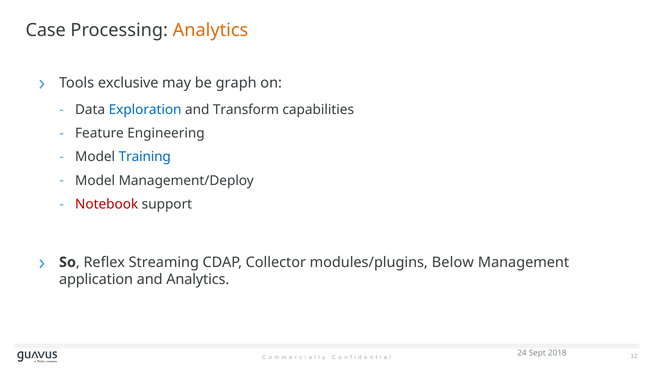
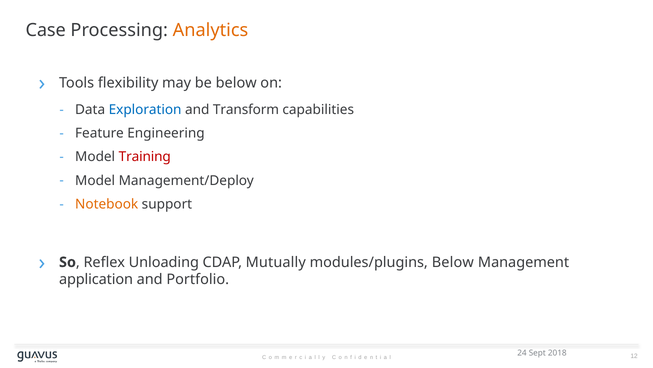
exclusive: exclusive -> flexibility (128, 83)
be graph: graph -> below (236, 83)
Training colour: blue -> red (145, 157)
Notebook colour: red -> orange (107, 204)
Streaming: Streaming -> Unloading (164, 262)
Collector: Collector -> Mutually (276, 262)
and Analytics: Analytics -> Portfolio (198, 279)
